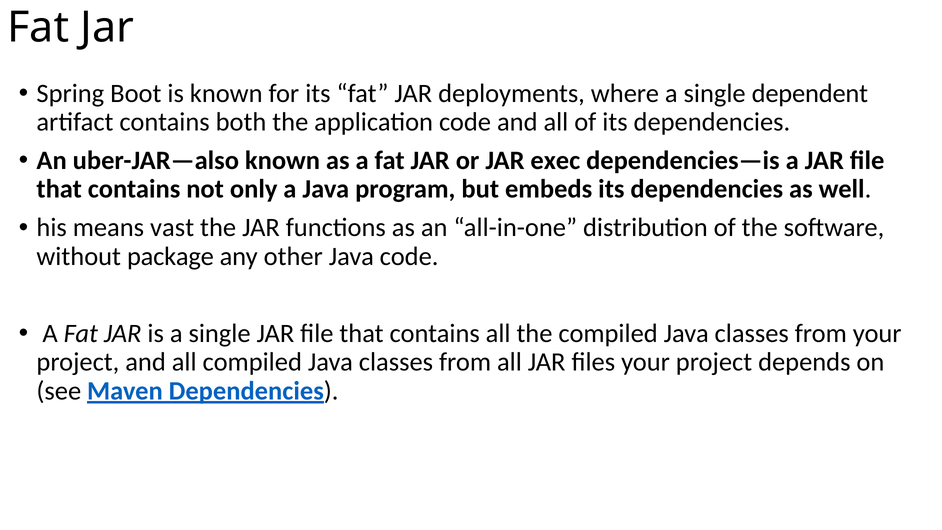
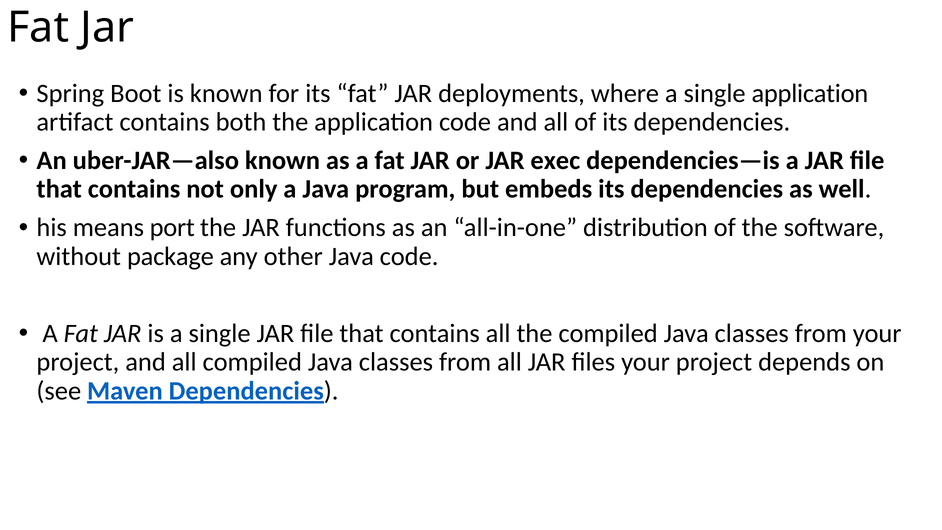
single dependent: dependent -> application (810, 93)
vast: vast -> port (172, 228)
